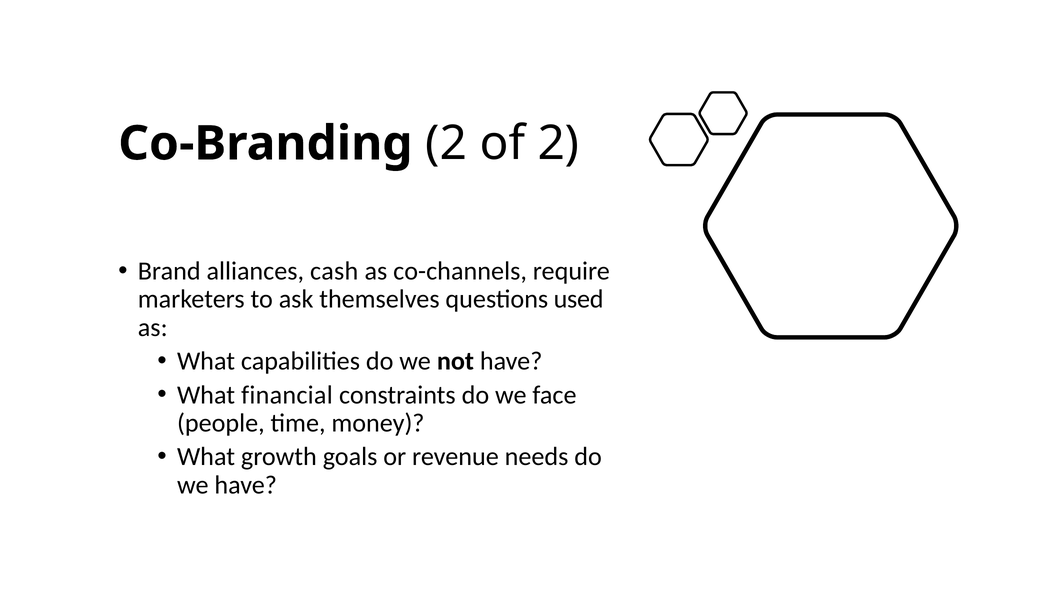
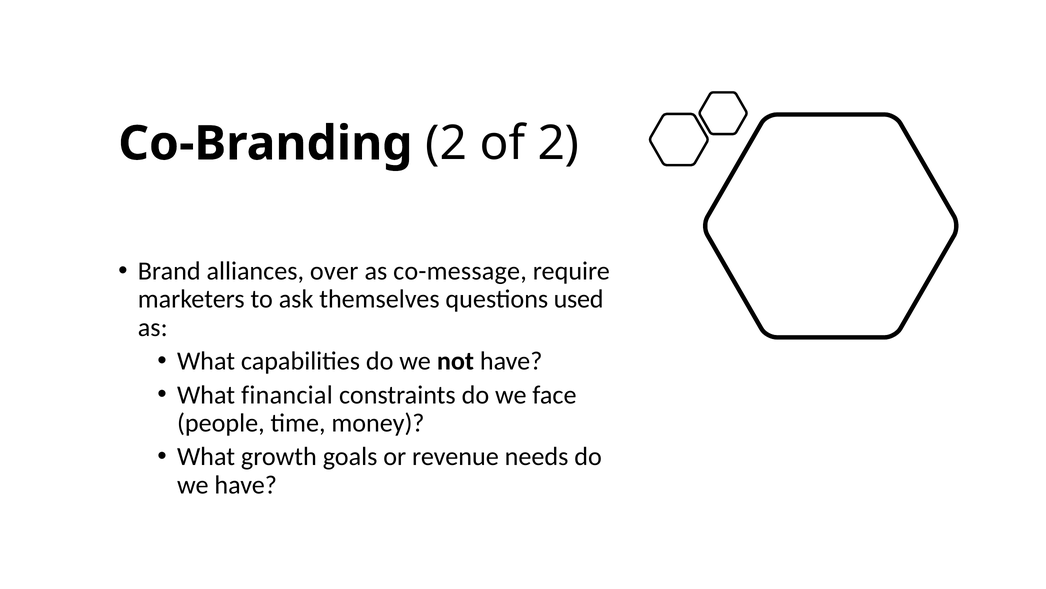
cash: cash -> over (334, 271)
co-channels: co-channels -> co-message (460, 271)
